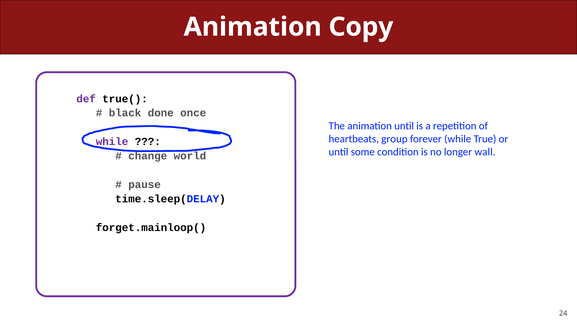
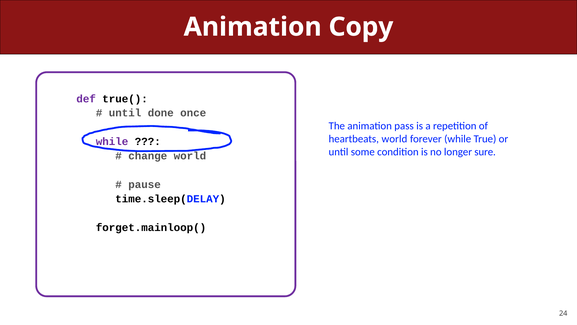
black: black -> until (125, 113)
animation until: until -> pass (404, 126)
heartbeats group: group -> world (394, 139)
wall: wall -> sure (485, 152)
